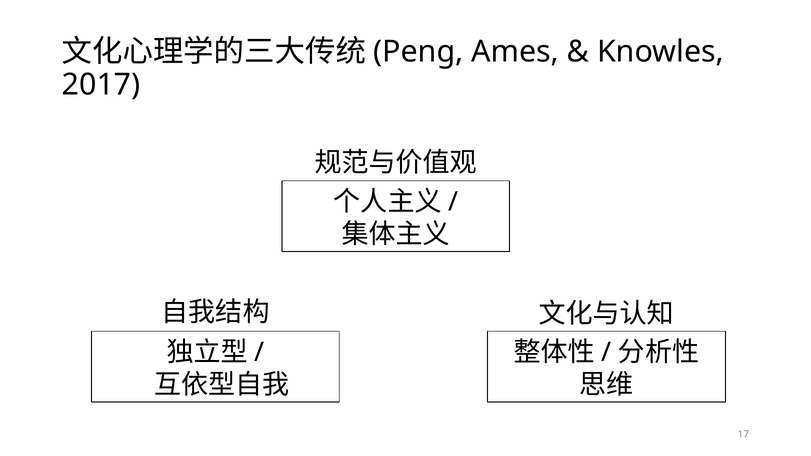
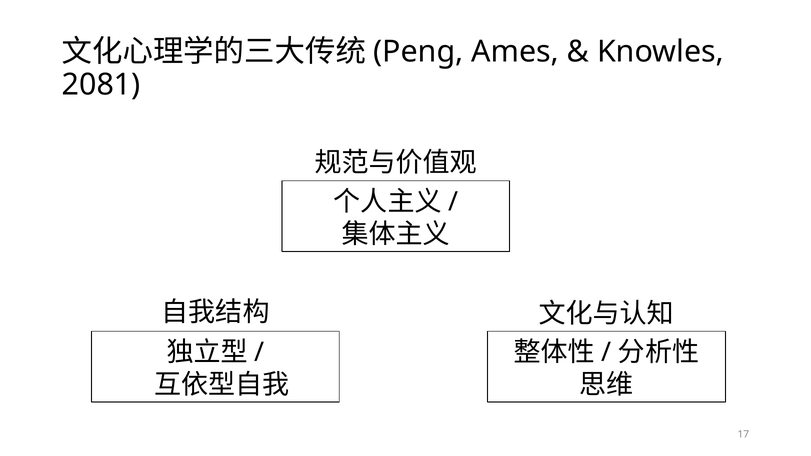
2017: 2017 -> 2081 (101, 85)
